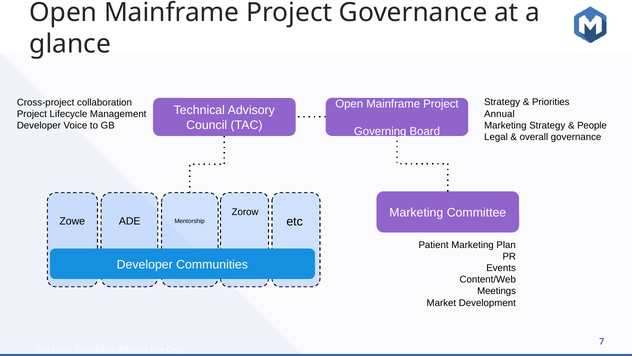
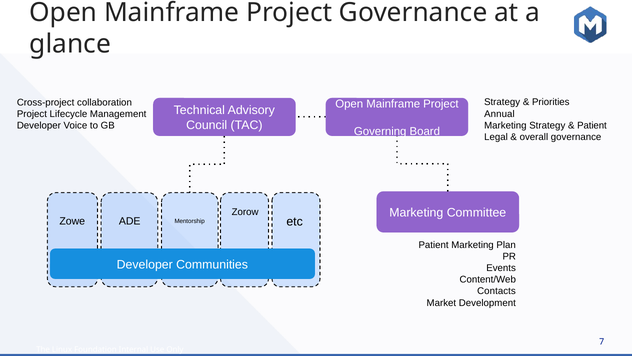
People: People -> Patient (592, 125)
Meetings: Meetings -> Contacts (497, 291)
